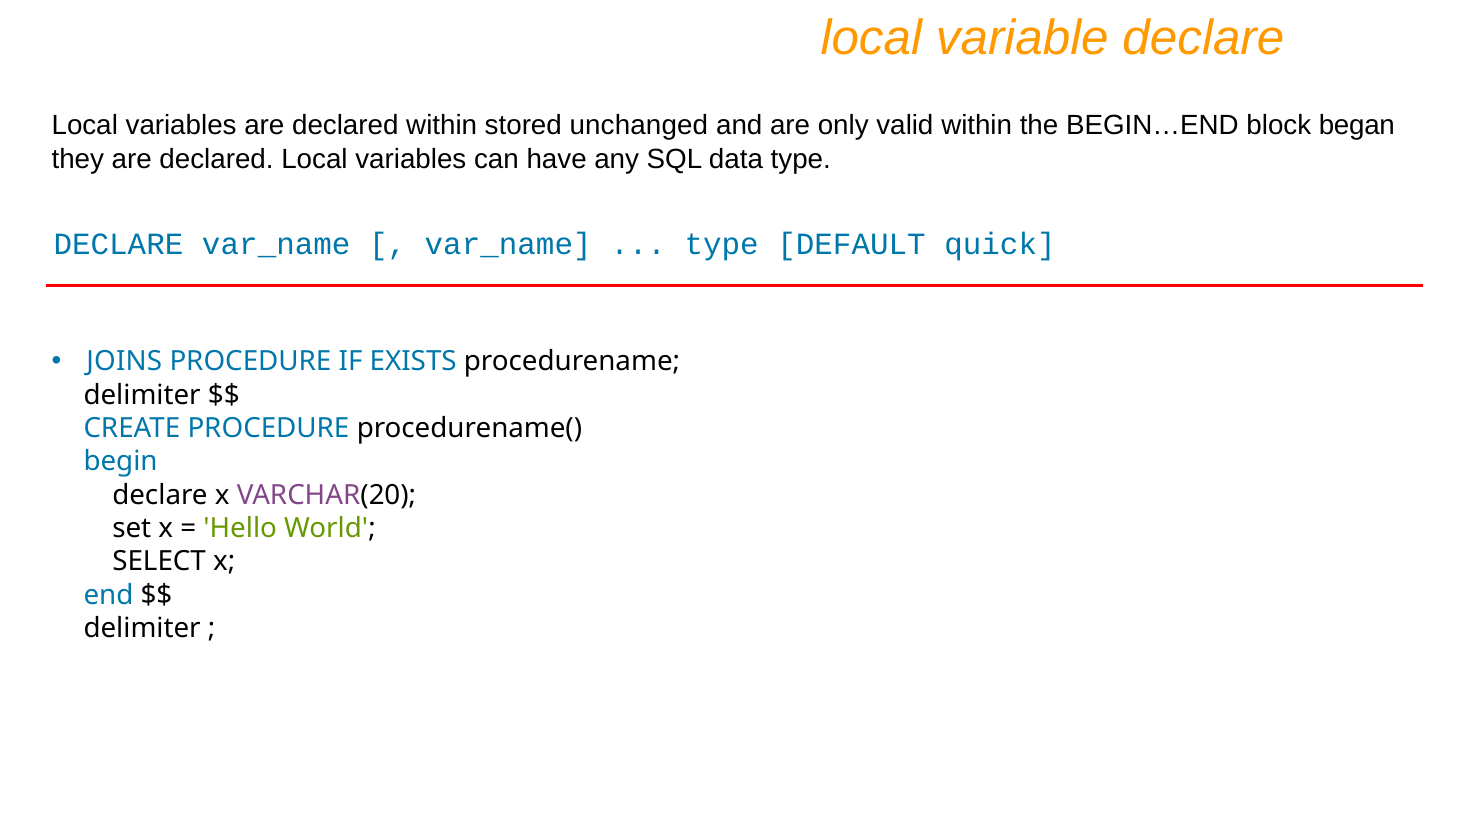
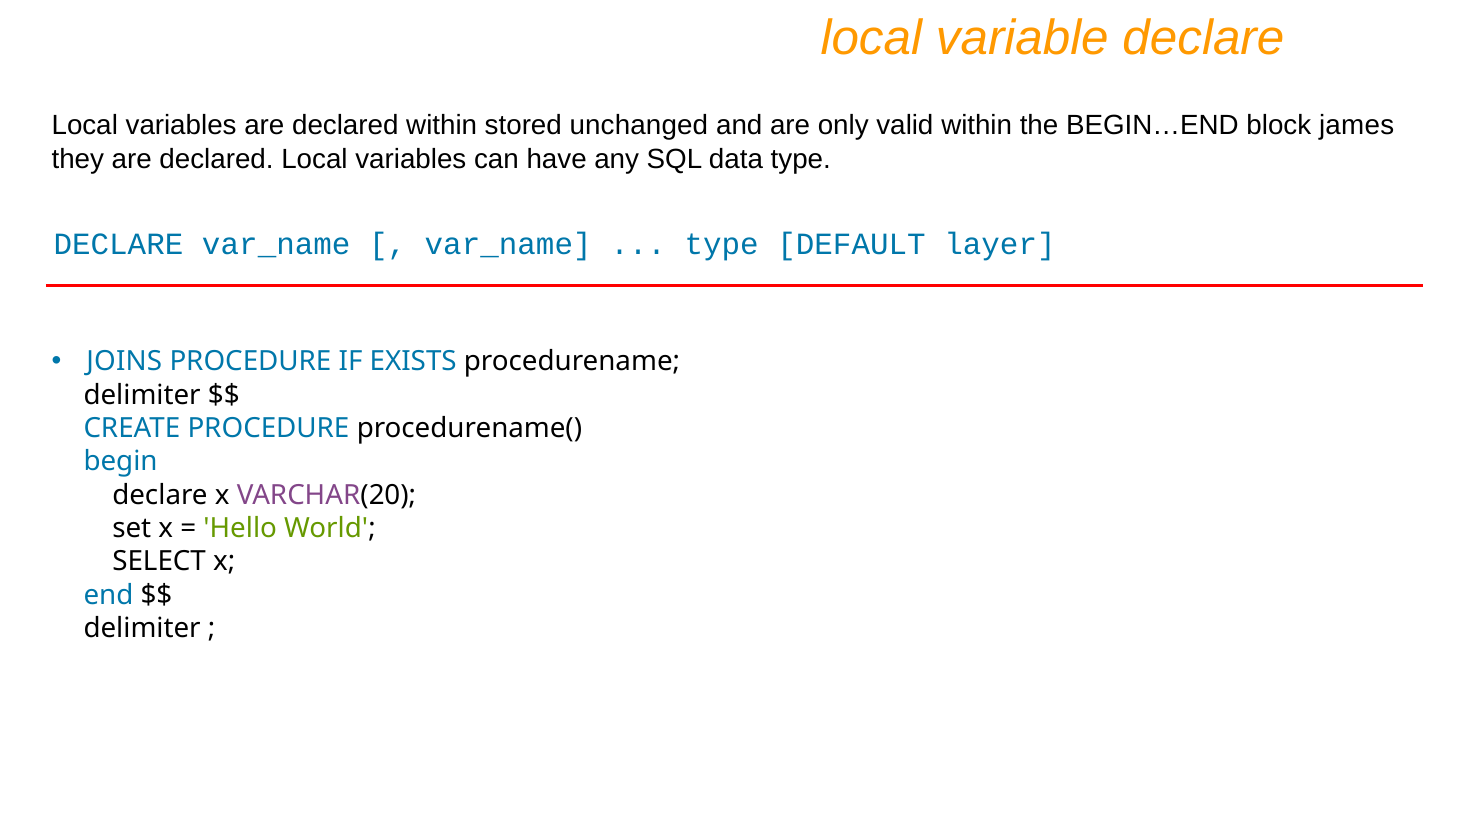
began: began -> james (1357, 126)
quick: quick -> layer (1000, 245)
